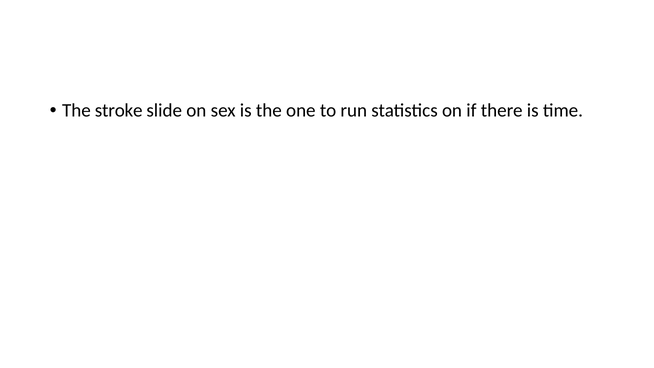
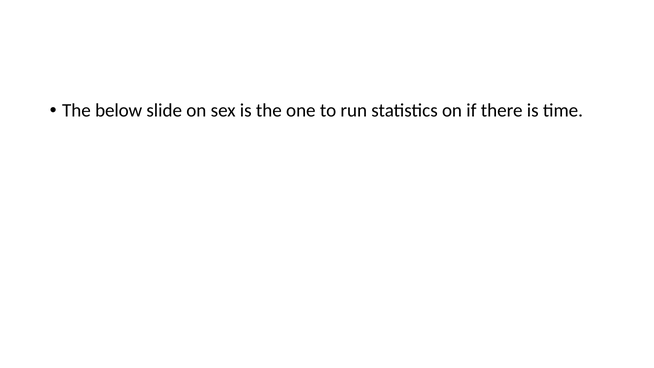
stroke: stroke -> below (119, 111)
